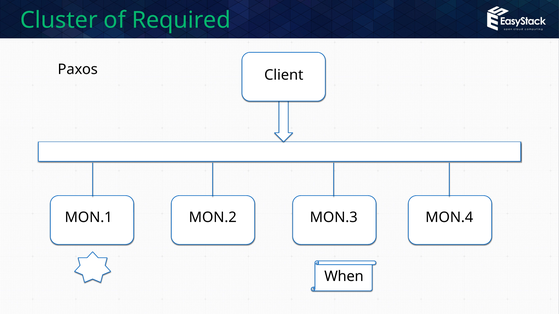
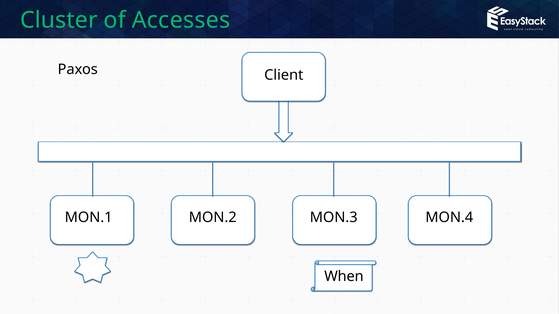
Required: Required -> Accesses (181, 20)
